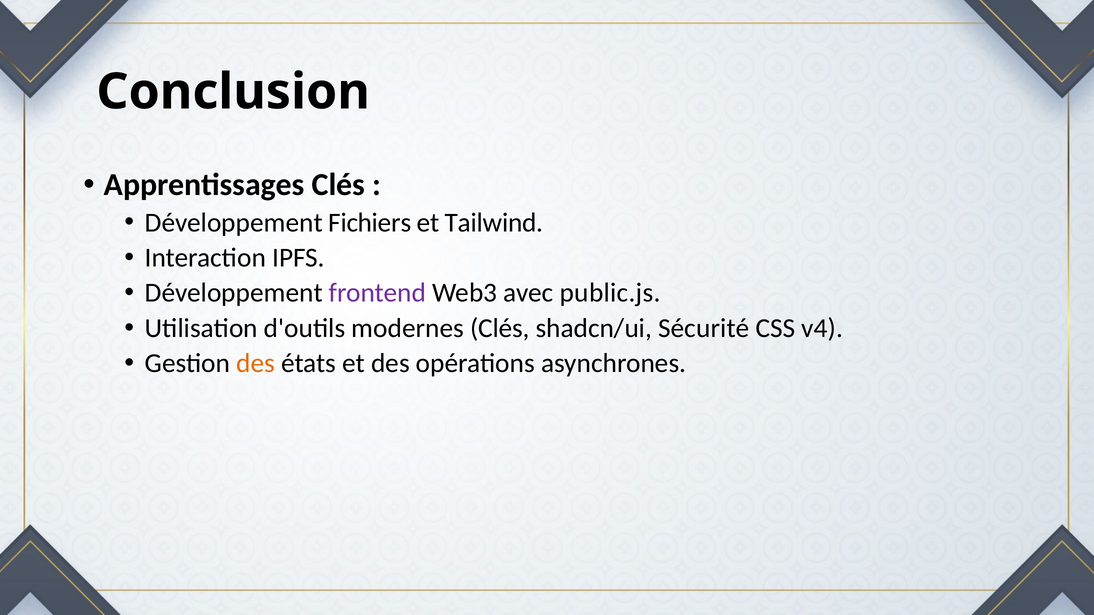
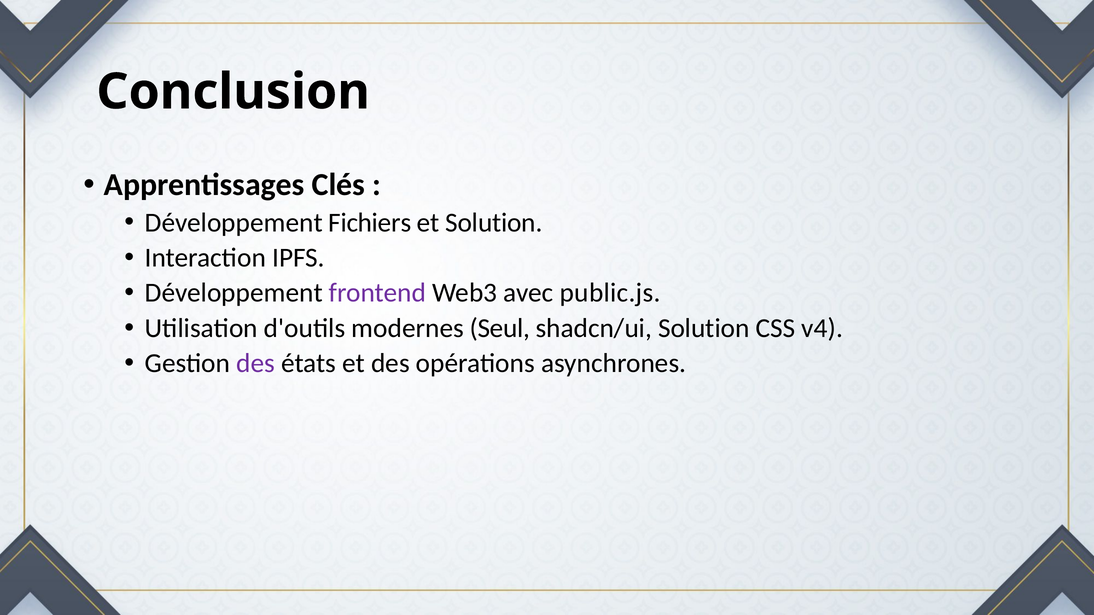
et Tailwind: Tailwind -> Solution (494, 223)
modernes Clés: Clés -> Seul (500, 328)
shadcn/ui Sécurité: Sécurité -> Solution (704, 328)
des colour: orange -> purple (256, 364)
